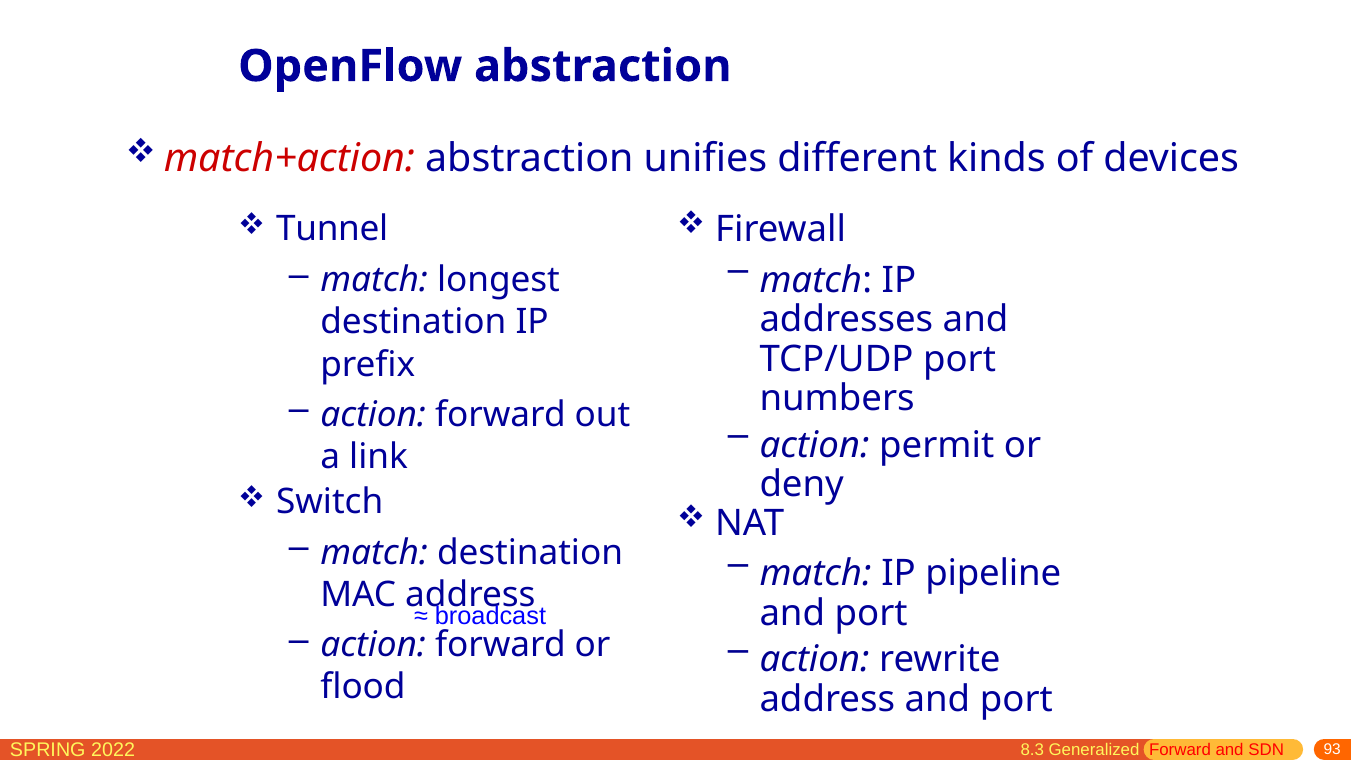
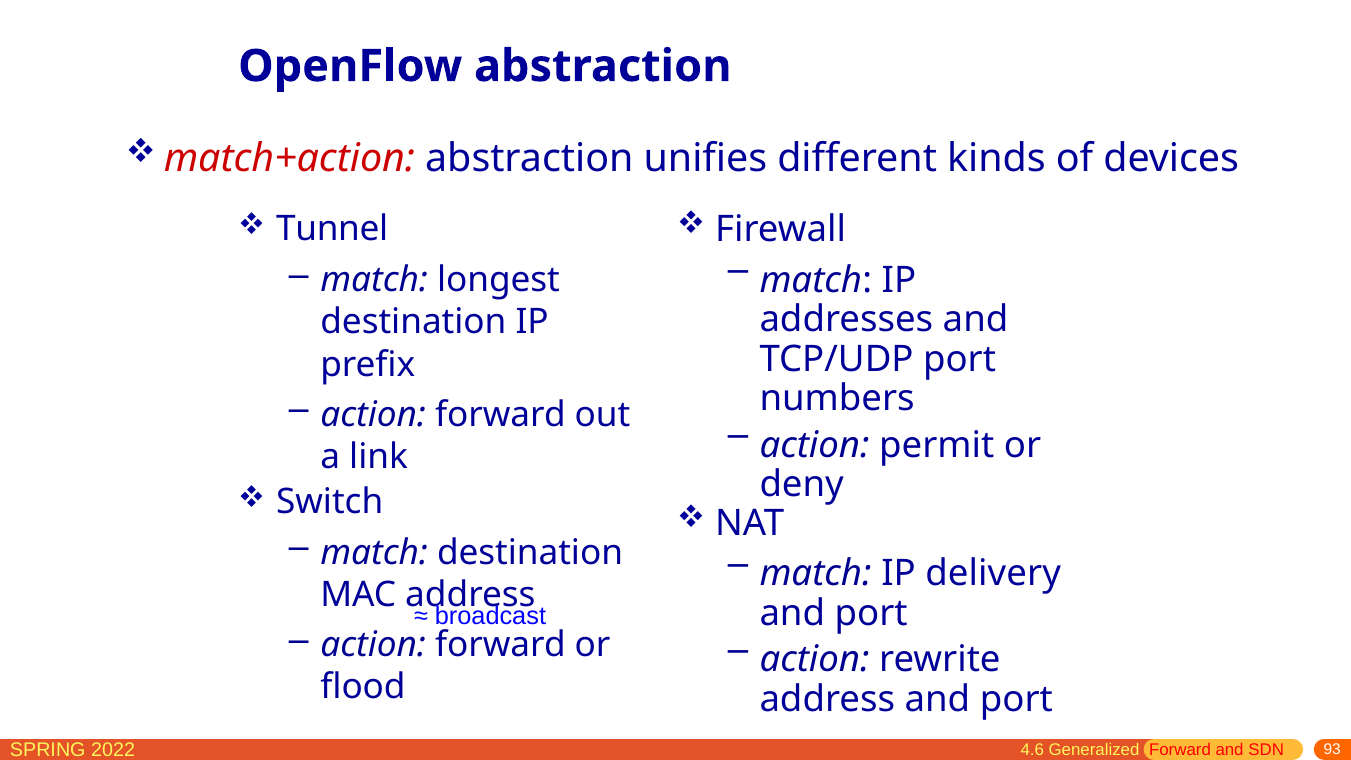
pipeline: pipeline -> delivery (993, 574)
8.3: 8.3 -> 4.6 (1032, 750)
